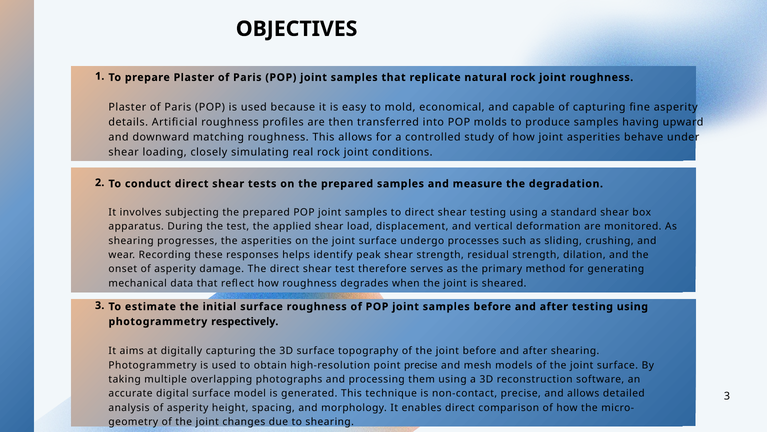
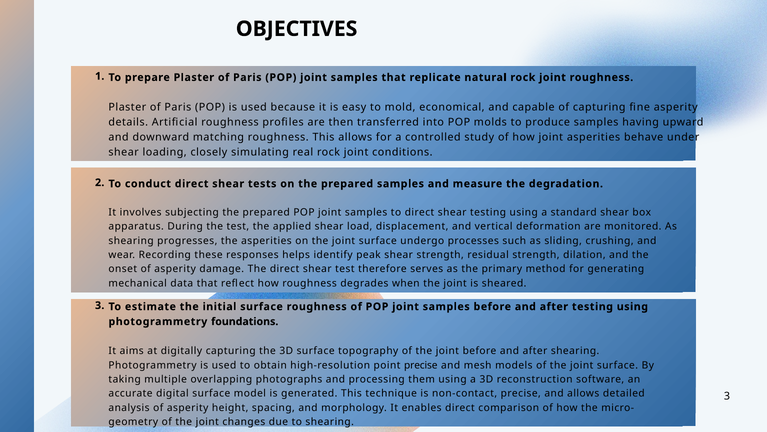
respectively: respectively -> foundations (245, 321)
